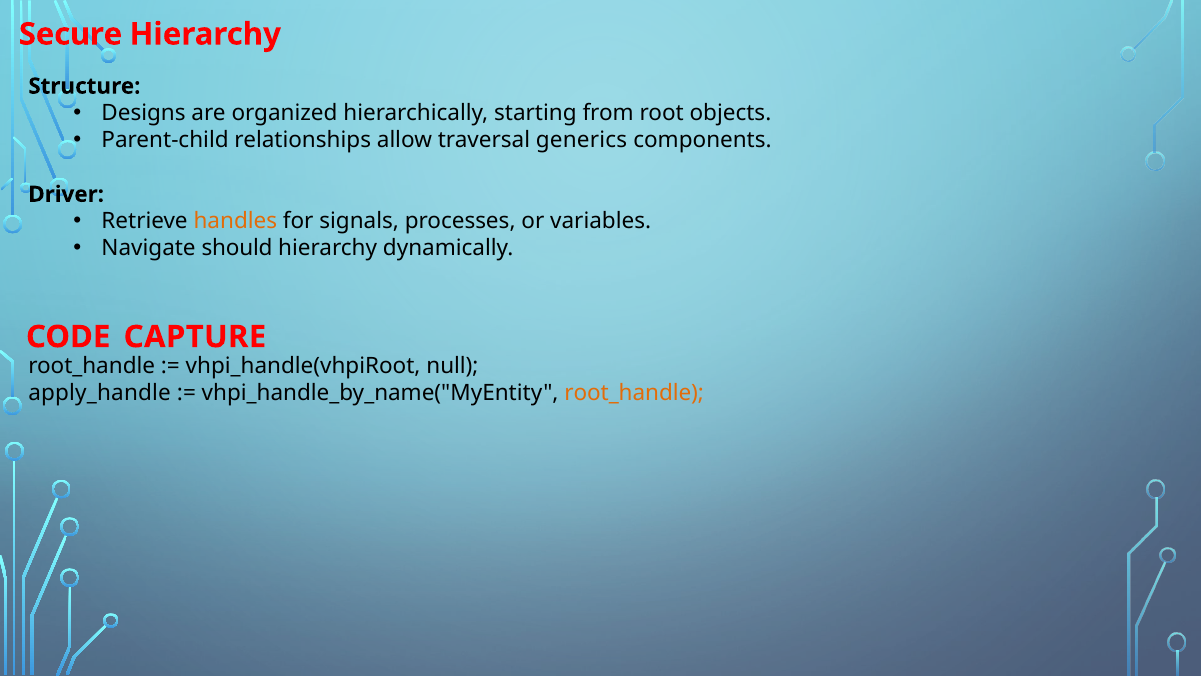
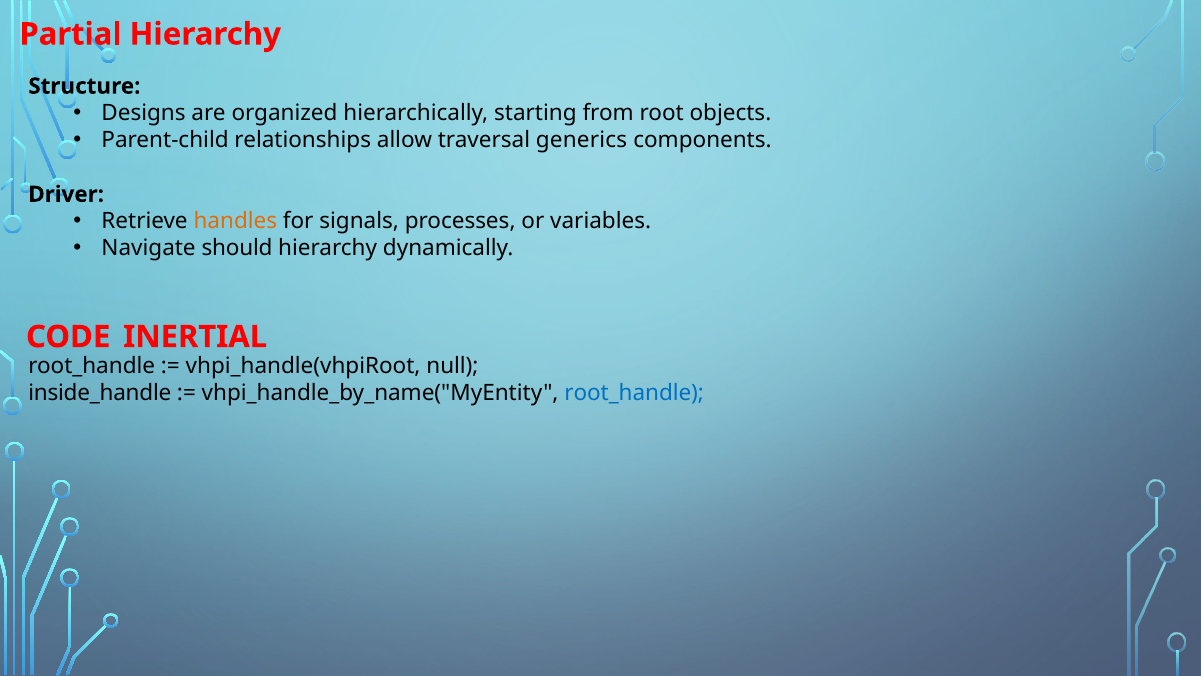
Secure: Secure -> Partial (70, 34)
CAPTURE: CAPTURE -> INERTIAL (195, 337)
apply_handle: apply_handle -> inside_handle (100, 393)
root_handle colour: orange -> blue (634, 393)
